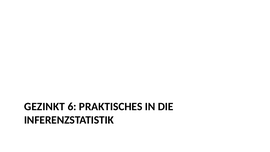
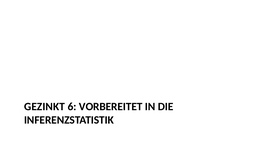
PRAKTISCHES: PRAKTISCHES -> VORBEREITET (111, 106)
